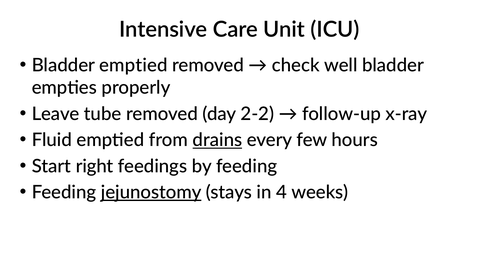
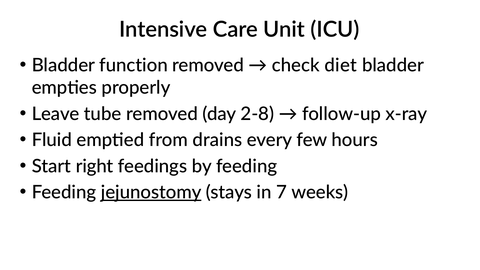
Bladder emptied: emptied -> function (134, 65)
well: well -> diet (341, 65)
2-2: 2-2 -> 2-8 (257, 114)
drains underline: present -> none (217, 140)
4: 4 -> 7 (282, 192)
